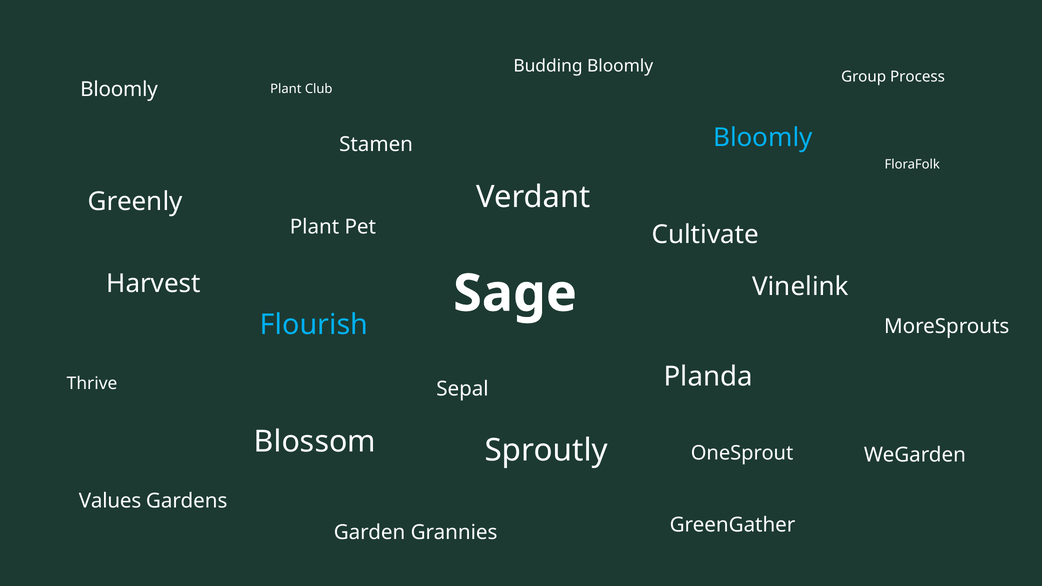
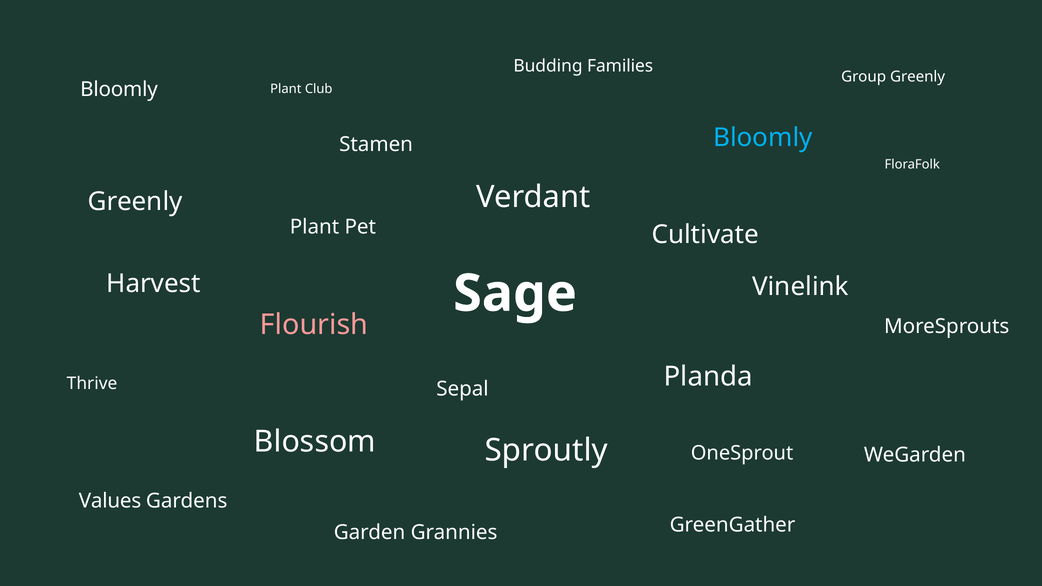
Budding Bloomly: Bloomly -> Families (620, 66)
Group Process: Process -> Greenly (918, 77)
Flourish colour: light blue -> pink (314, 325)
